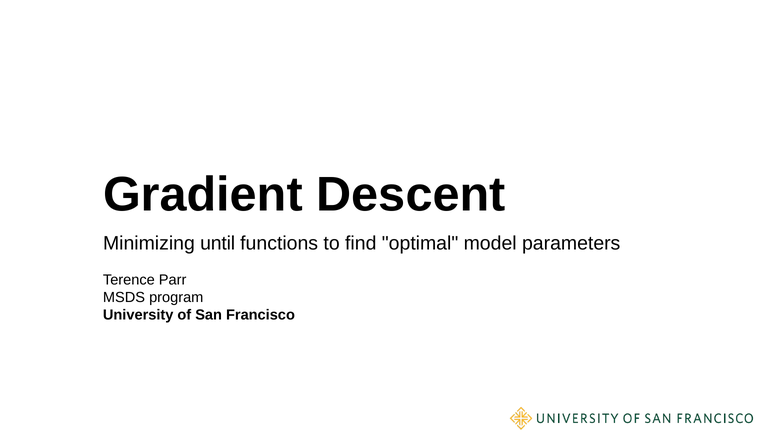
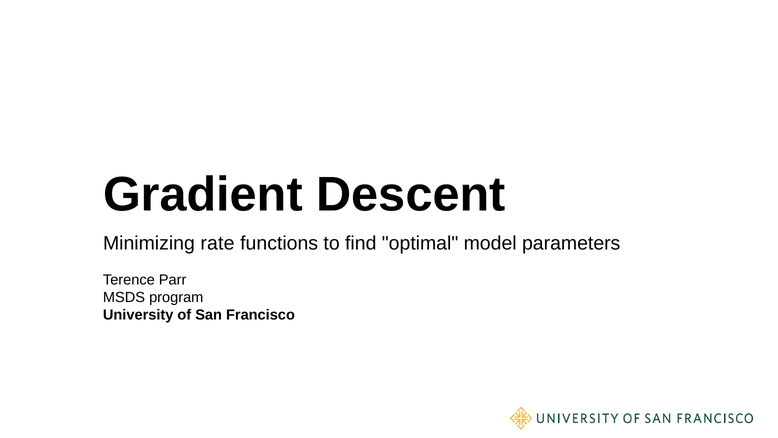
until: until -> rate (217, 243)
